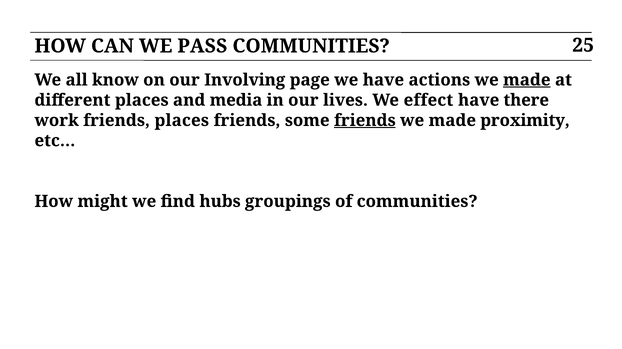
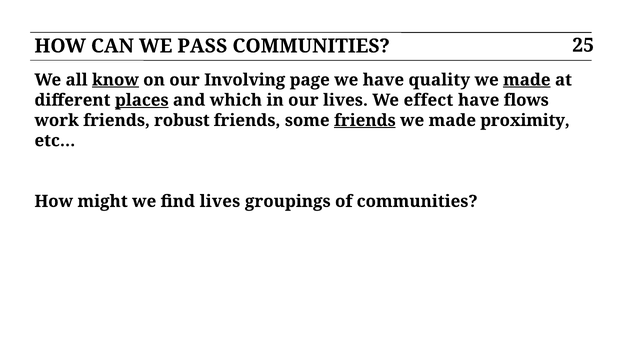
know underline: none -> present (115, 80)
actions: actions -> quality (439, 80)
places underline: none -> present (142, 100)
media: media -> which (236, 100)
there: there -> flows (526, 100)
friends places: places -> robust (182, 121)
find hubs: hubs -> lives (220, 202)
